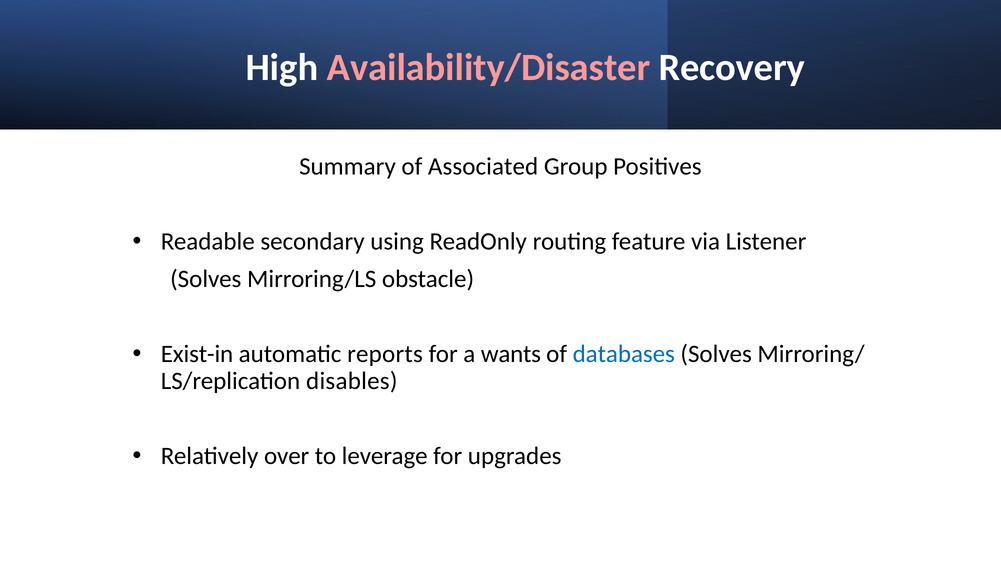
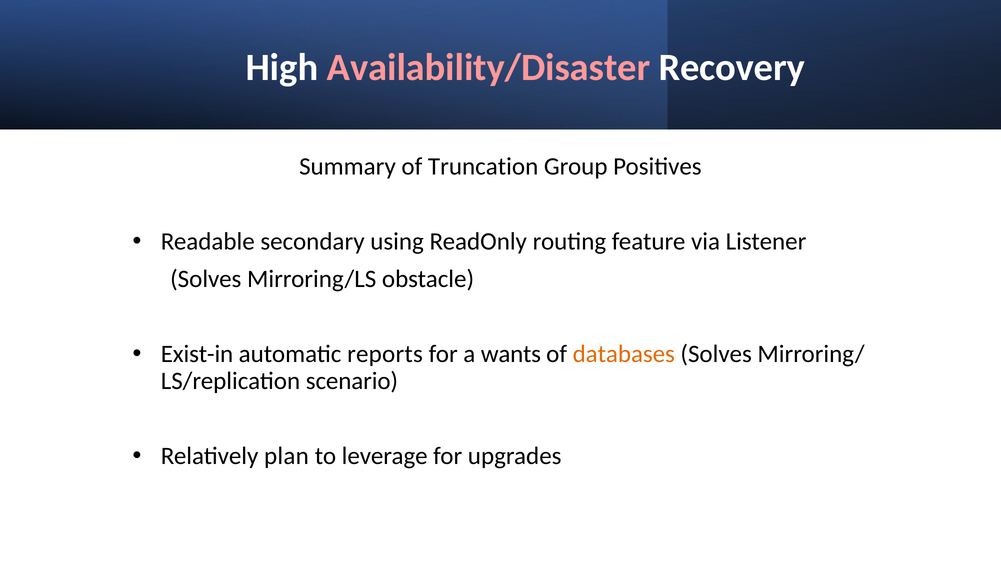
Associated: Associated -> Truncation (483, 167)
databases colour: blue -> orange (624, 354)
disables: disables -> scenario (352, 381)
over: over -> plan (286, 456)
